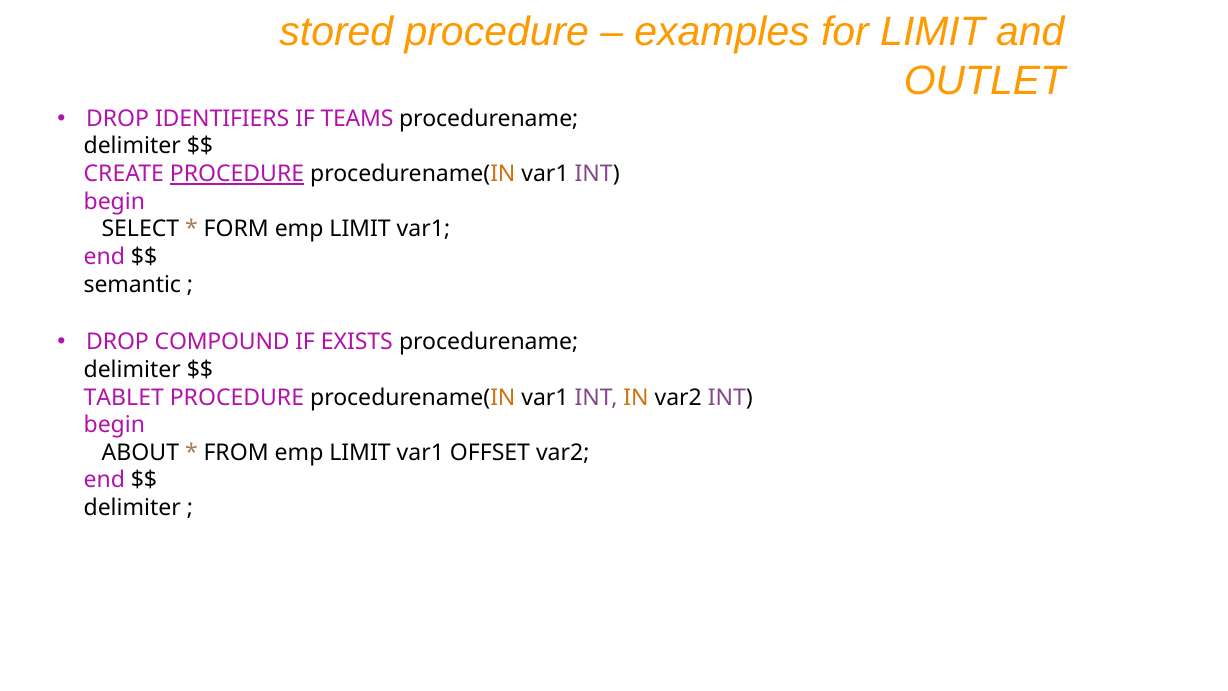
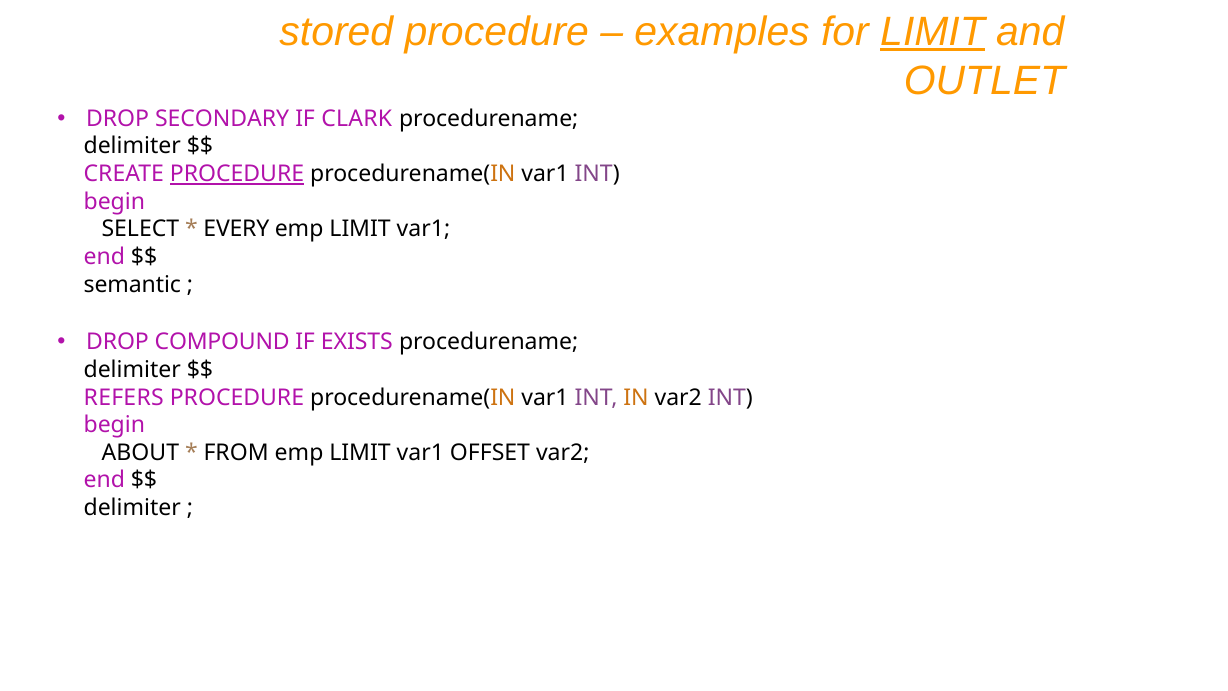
LIMIT underline: none -> present (933, 32)
IDENTIFIERS: IDENTIFIERS -> SECONDARY (222, 119)
TEAMS: TEAMS -> CLARK (357, 119)
FORM: FORM -> EVERY (236, 229)
TABLET: TABLET -> REFERS (124, 397)
